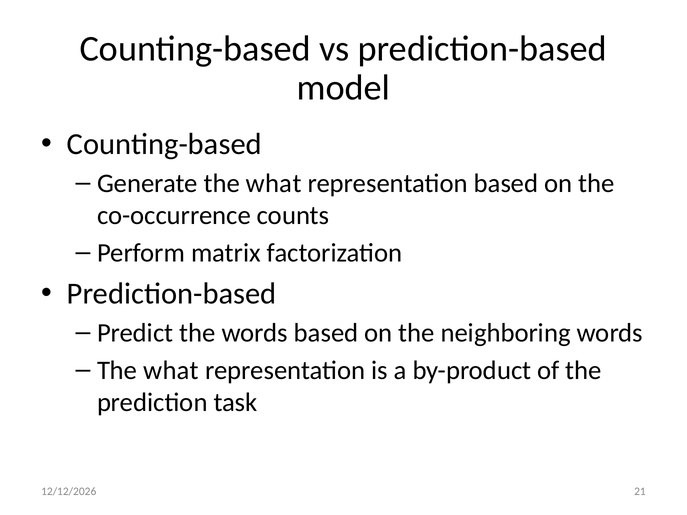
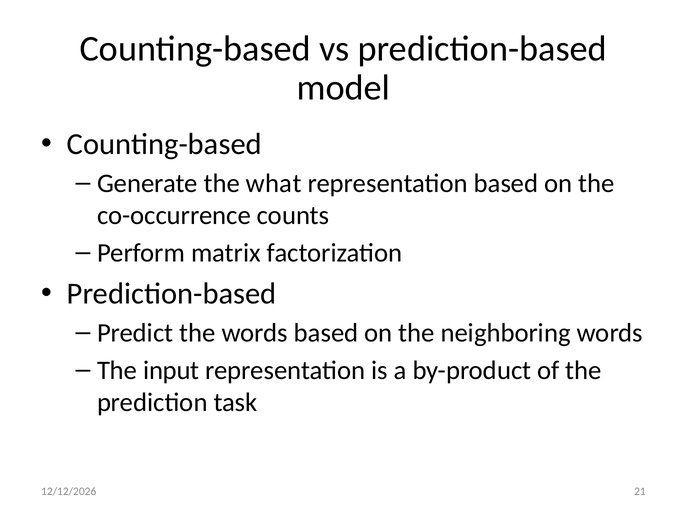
what: what -> input (171, 371)
